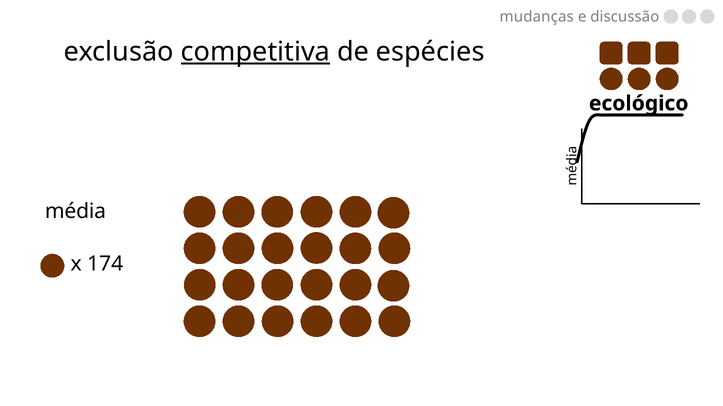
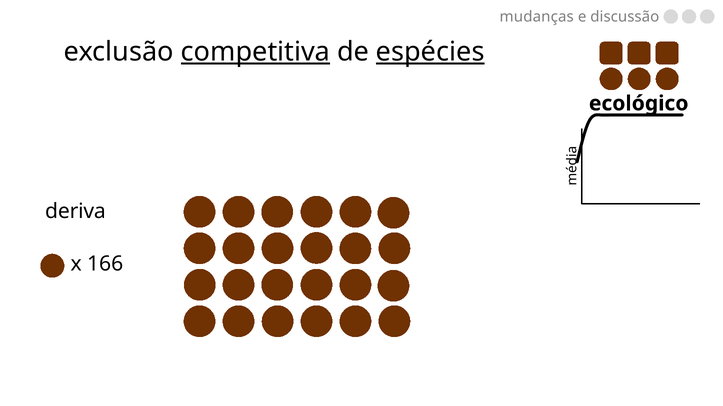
espécies underline: none -> present (430, 52)
média: média -> deriva (75, 212)
174: 174 -> 166 (105, 264)
